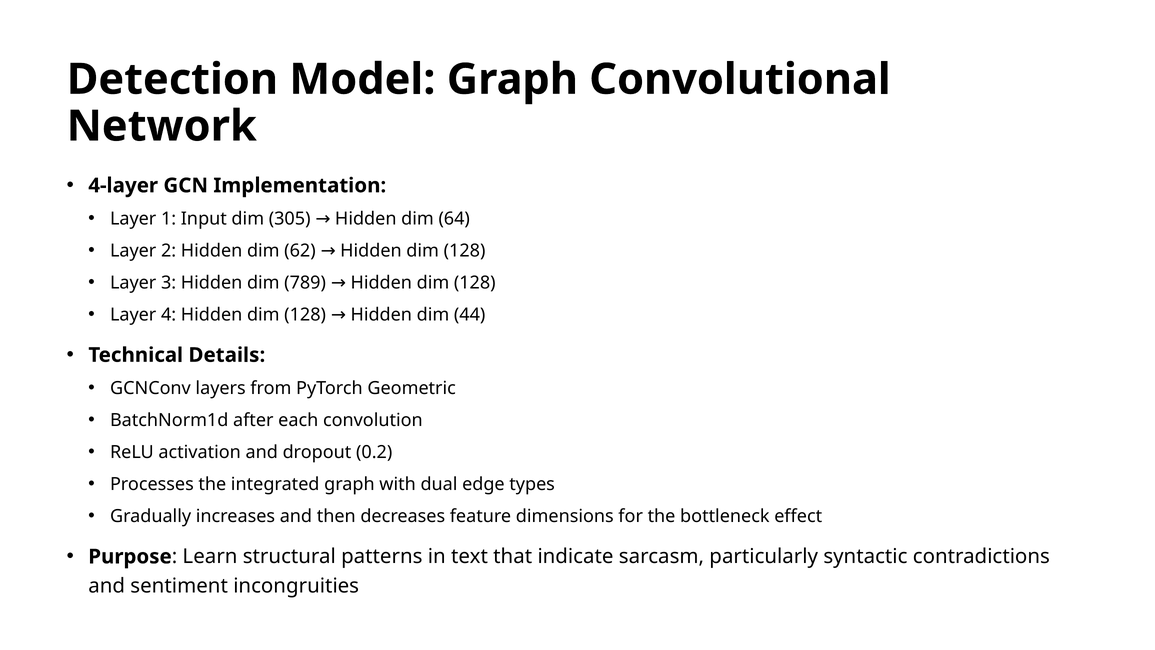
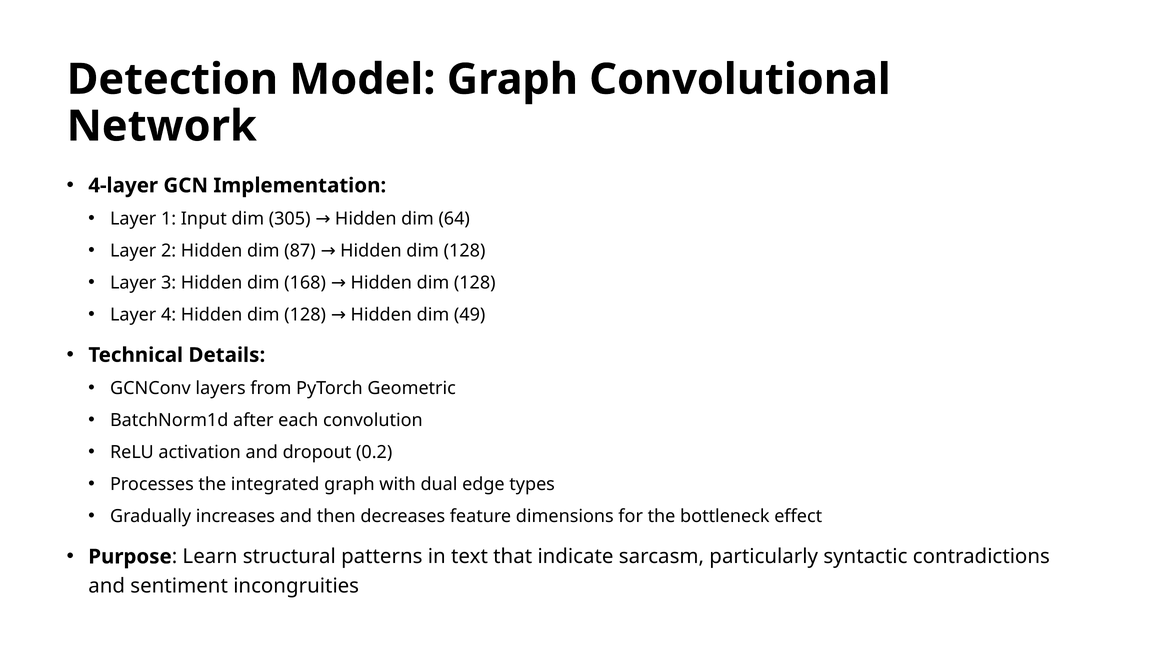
62: 62 -> 87 (300, 251)
789: 789 -> 168 (305, 283)
44: 44 -> 49 (470, 315)
